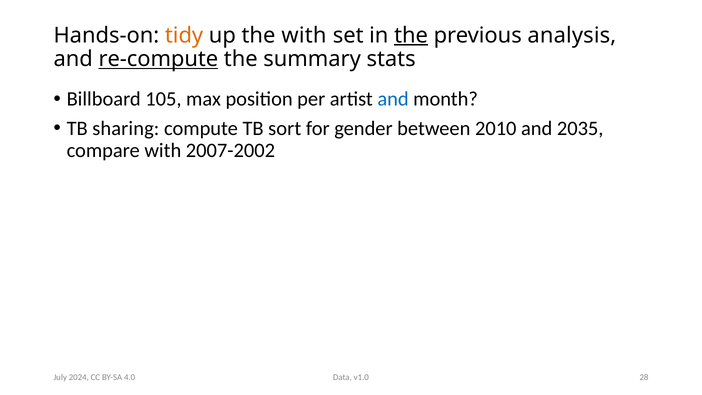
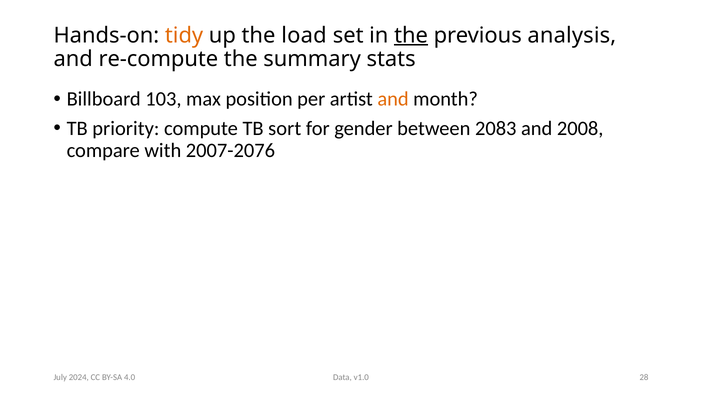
the with: with -> load (304, 35)
re-compute underline: present -> none (158, 59)
105: 105 -> 103 (163, 99)
and colour: blue -> orange (393, 99)
sharing: sharing -> priority (126, 128)
2010: 2010 -> 2083 (496, 128)
2035: 2035 -> 2008 (580, 128)
2007-2002: 2007-2002 -> 2007-2076 (230, 151)
